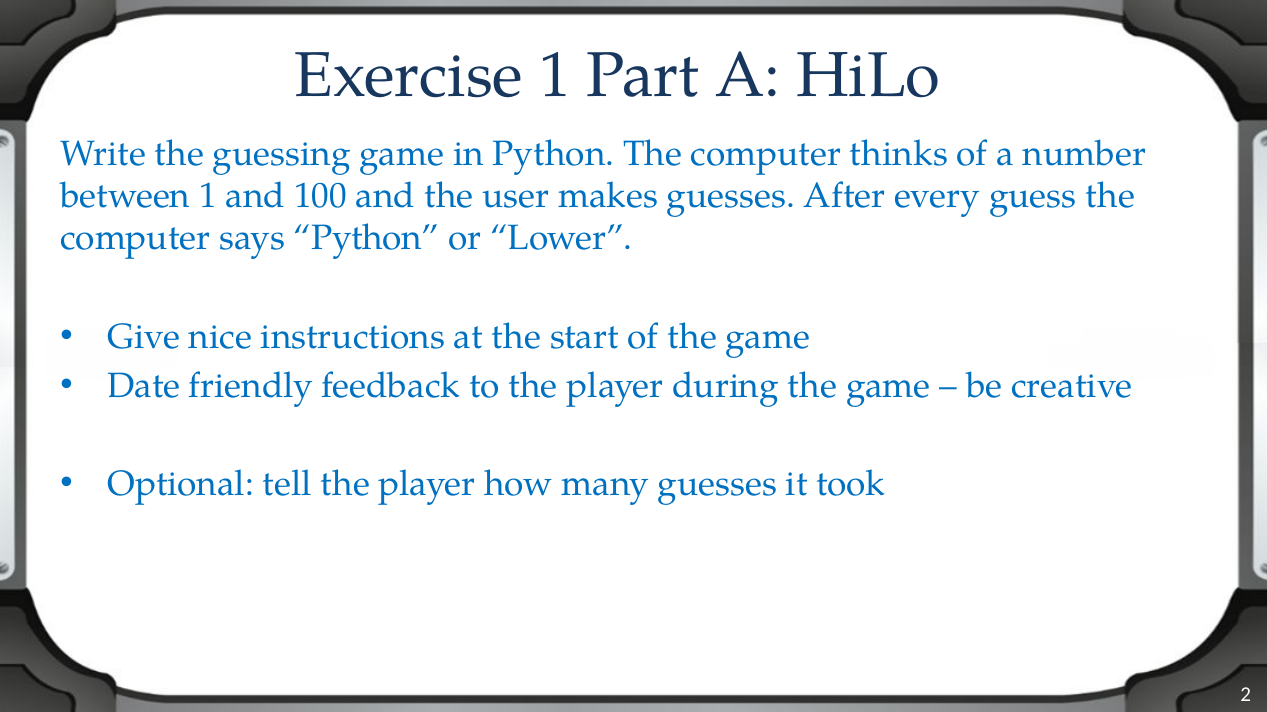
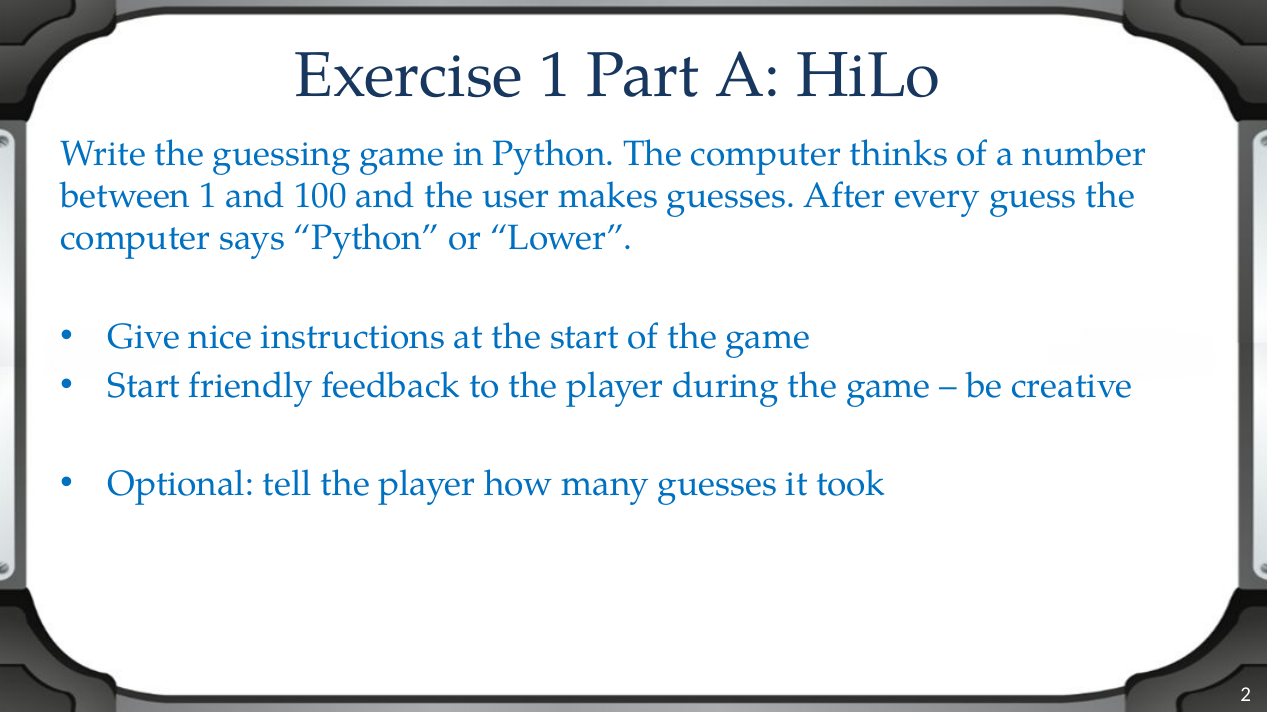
Date: Date -> Start (144, 386)
